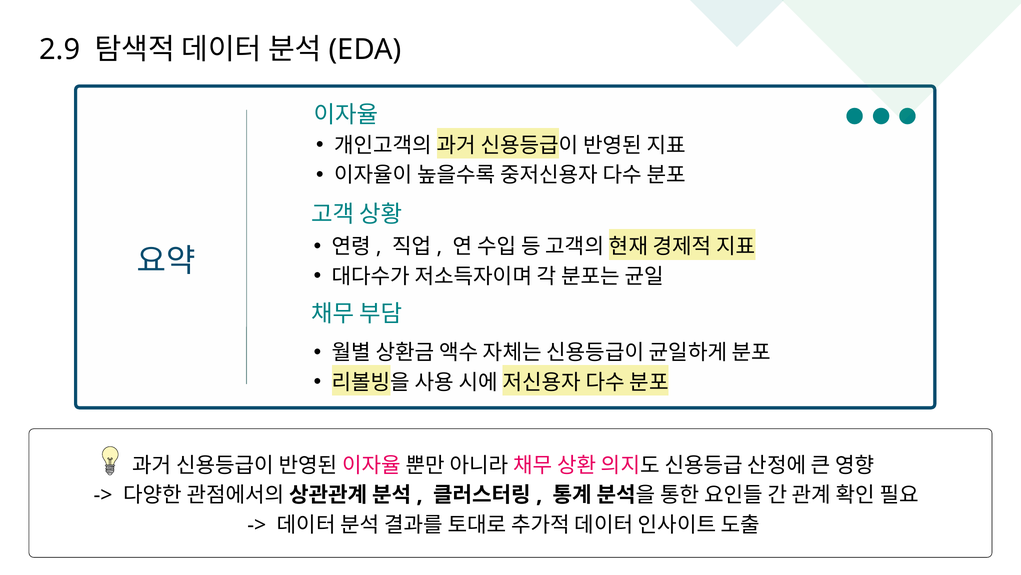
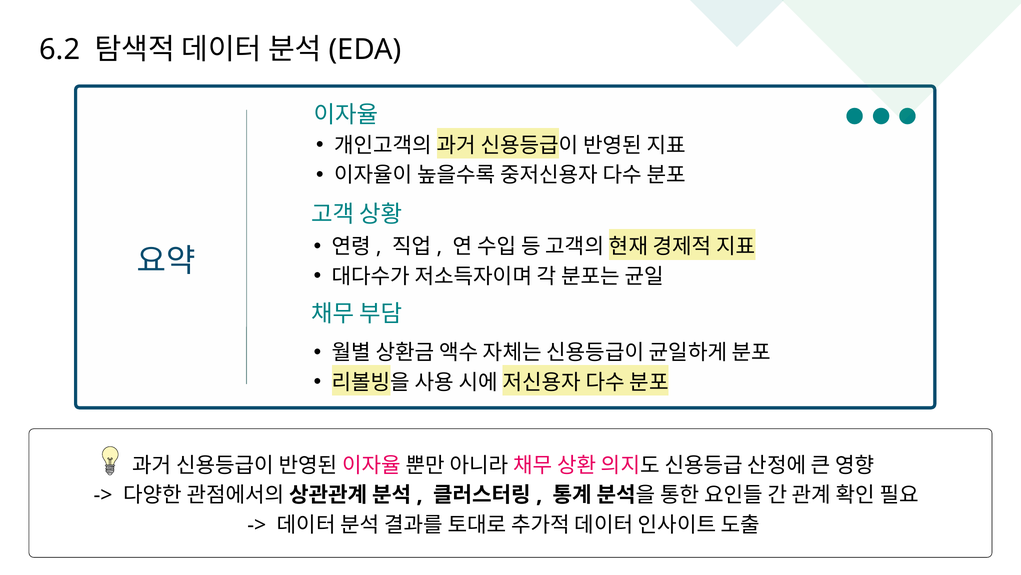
2.9: 2.9 -> 6.2 (60, 49)
